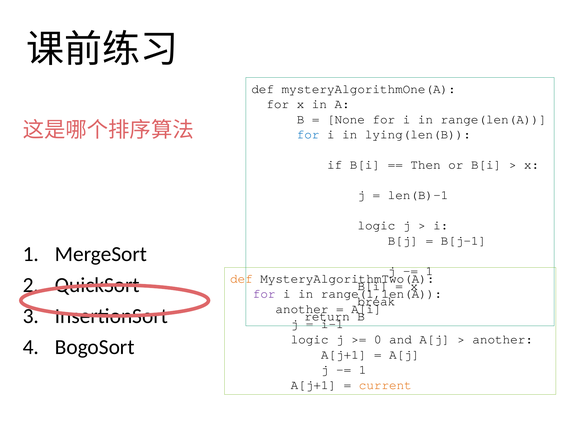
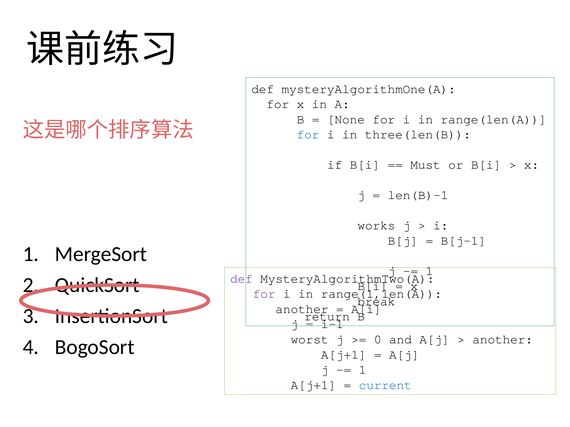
lying(len(B: lying(len(B -> three(len(B (418, 135)
Then: Then -> Must (426, 165)
logic: logic -> works (376, 226)
def colour: orange -> purple (241, 279)
logic: logic -> worst (310, 340)
current colour: orange -> blue (385, 385)
